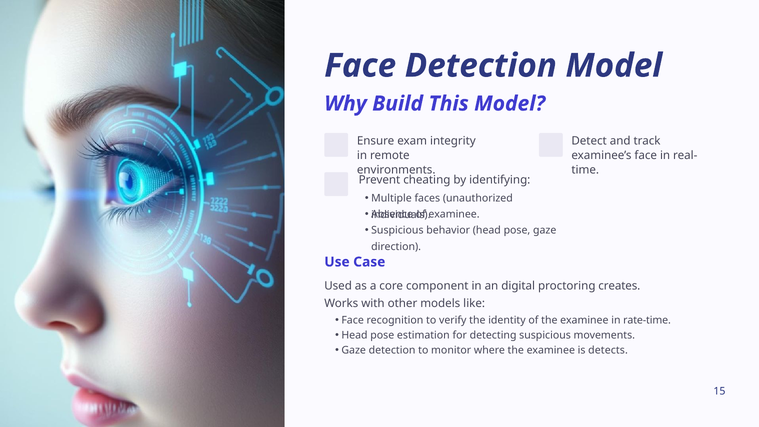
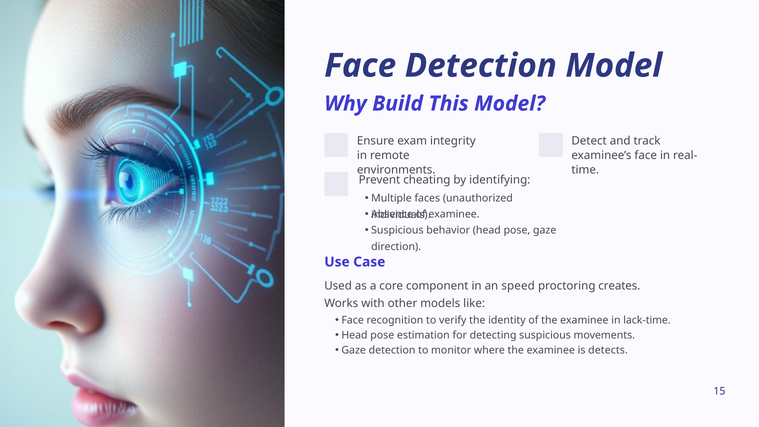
digital: digital -> speed (518, 286)
rate-time: rate-time -> lack-time (647, 320)
